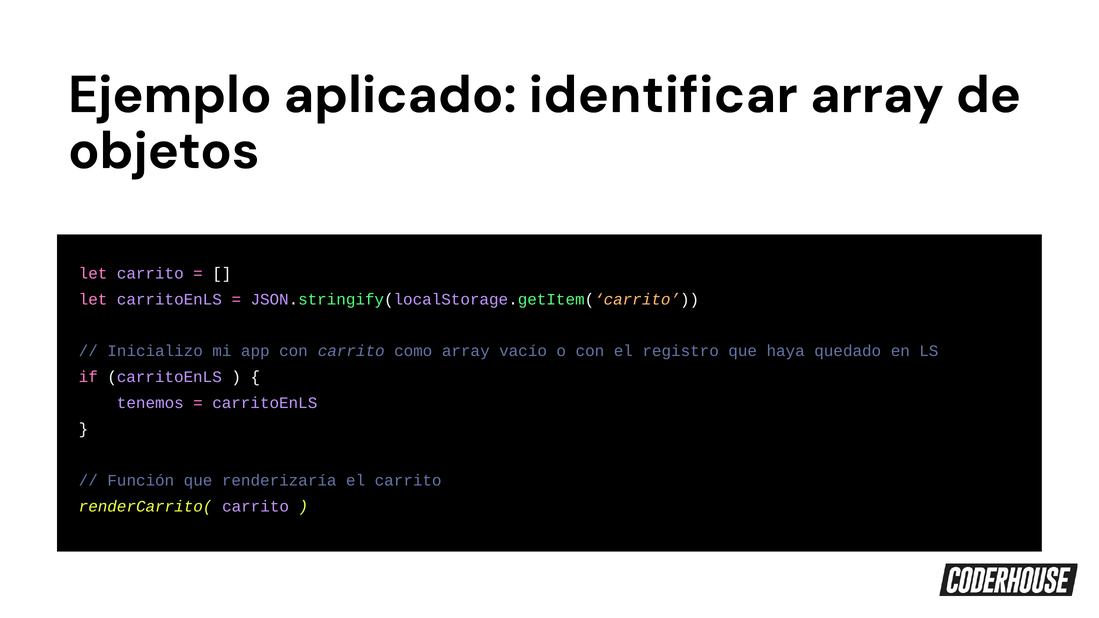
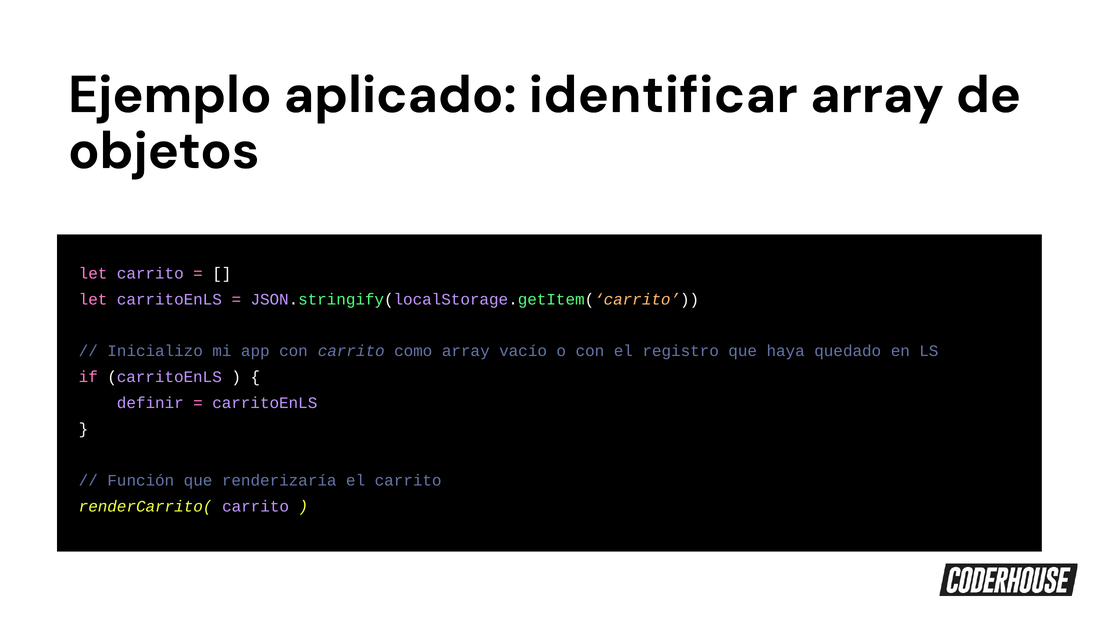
tenemos: tenemos -> definir (150, 403)
